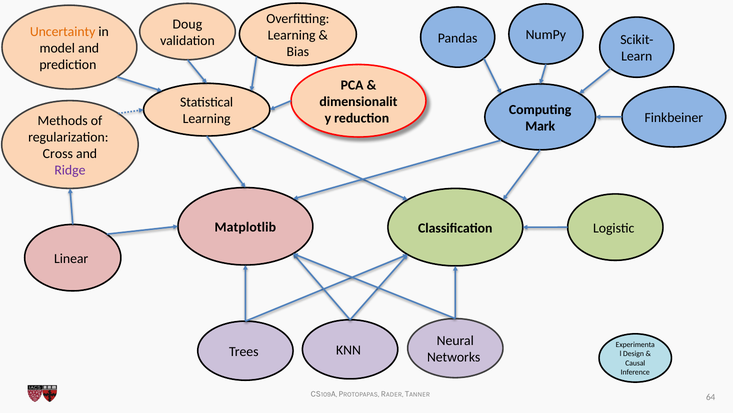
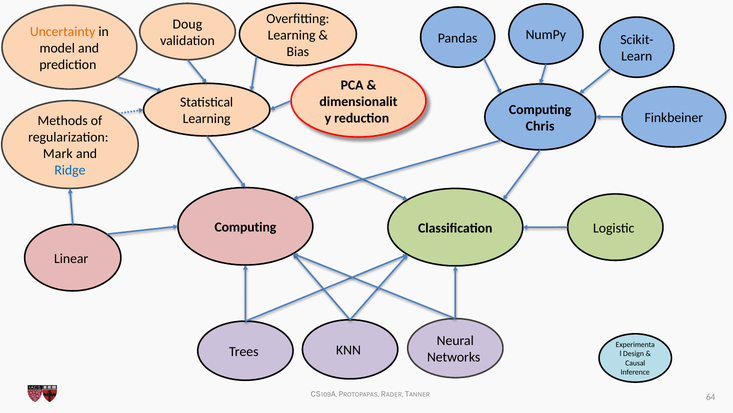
Mark: Mark -> Chris (540, 126)
Cross: Cross -> Mark (58, 153)
Ridge colour: purple -> blue (70, 170)
Matplotlib: Matplotlib -> Computing (245, 227)
